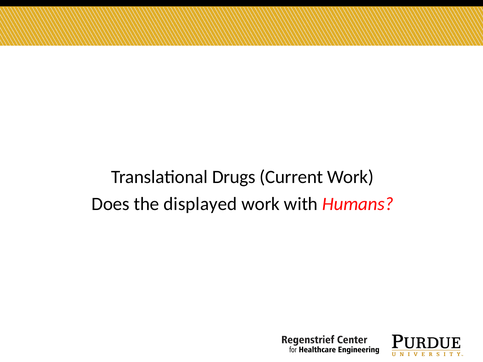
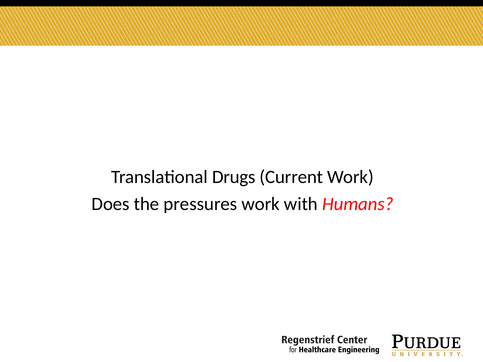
displayed: displayed -> pressures (200, 204)
